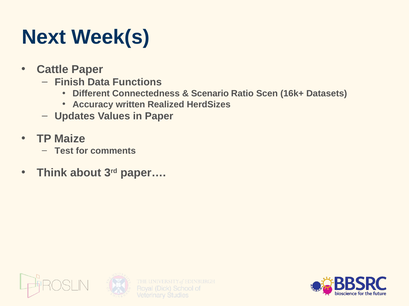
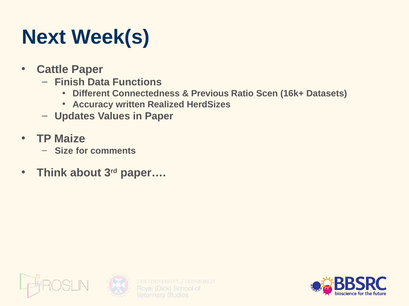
Scenario: Scenario -> Previous (210, 94)
Test: Test -> Size (64, 151)
